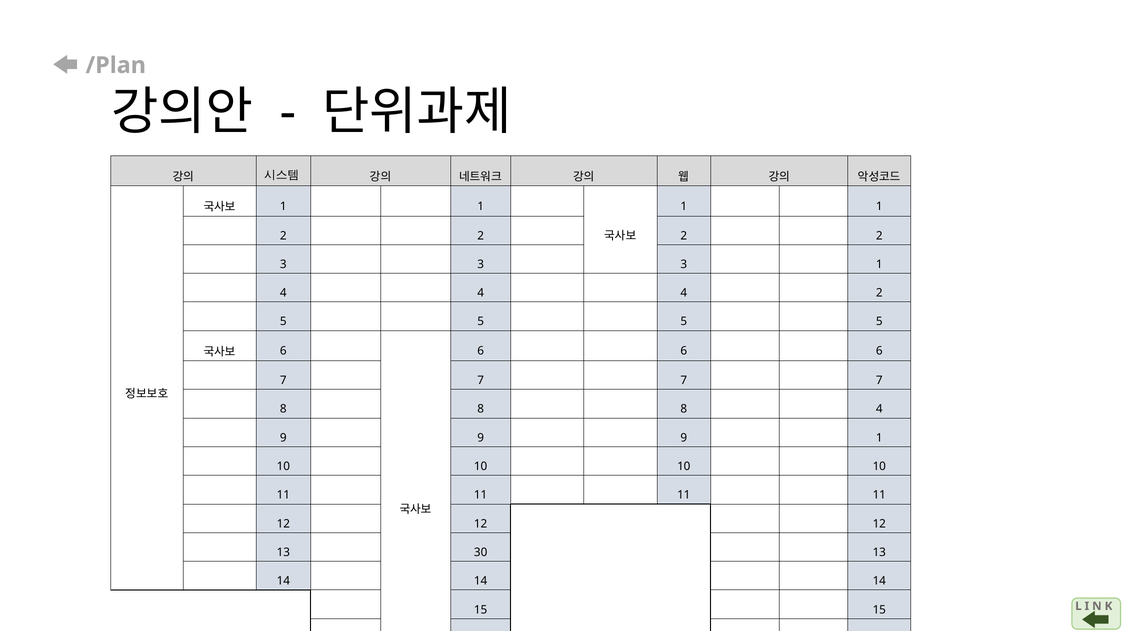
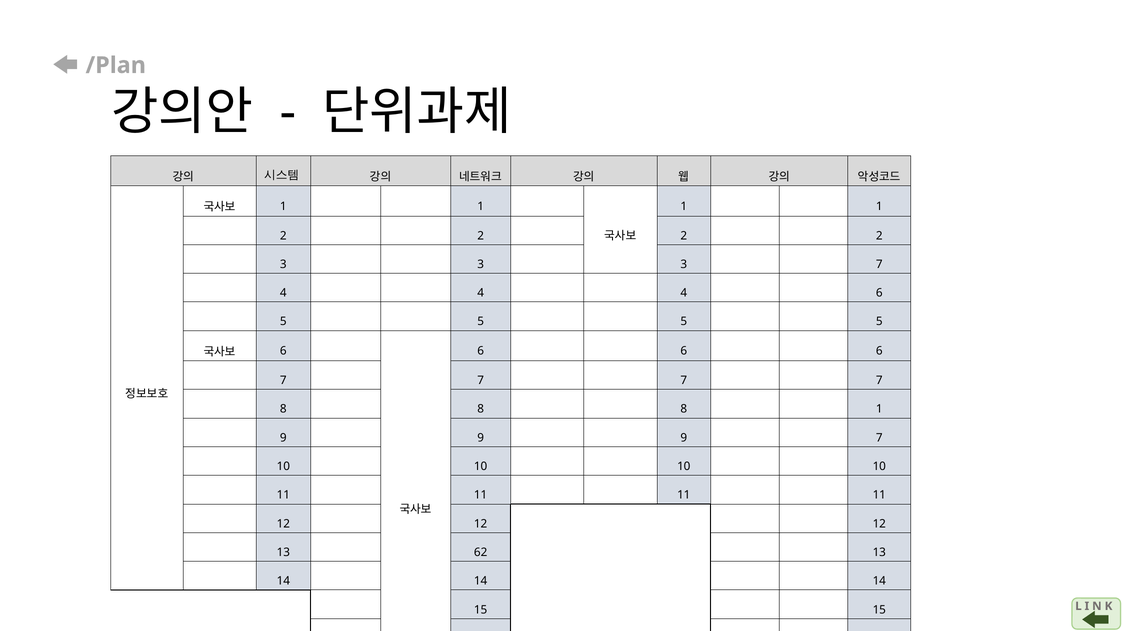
3 1: 1 -> 7 (879, 264)
4 2: 2 -> 6 (879, 293)
8 4: 4 -> 1 (879, 409)
9 1: 1 -> 7 (879, 438)
30: 30 -> 62 (481, 552)
